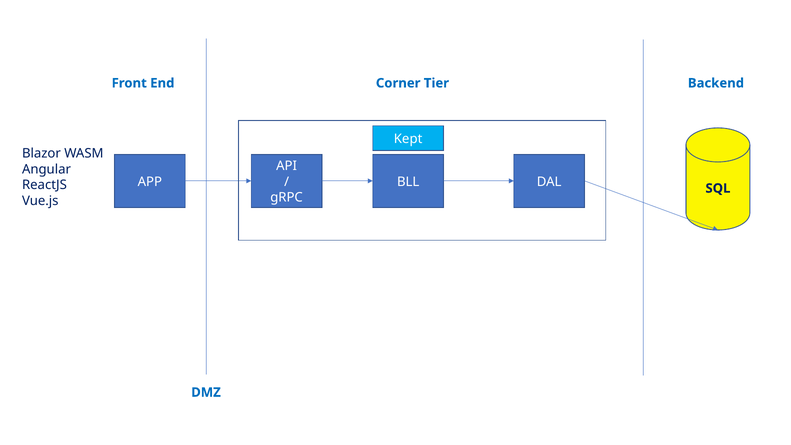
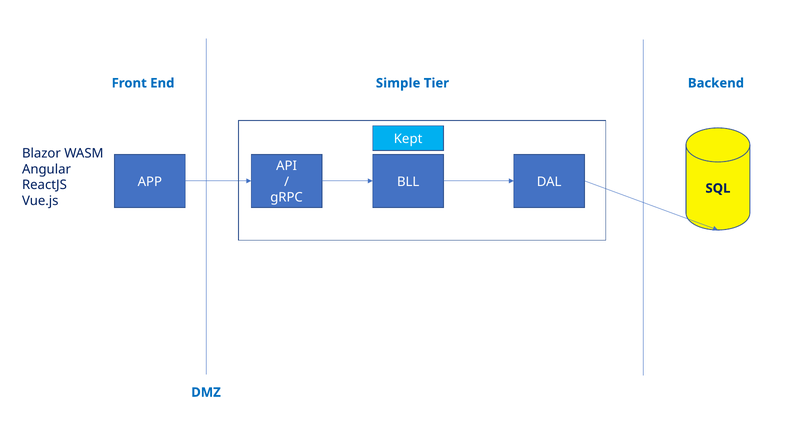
Corner: Corner -> Simple (398, 83)
